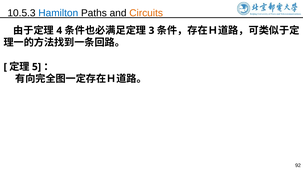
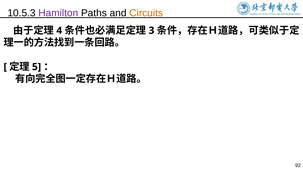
Hamilton colour: blue -> purple (58, 13)
